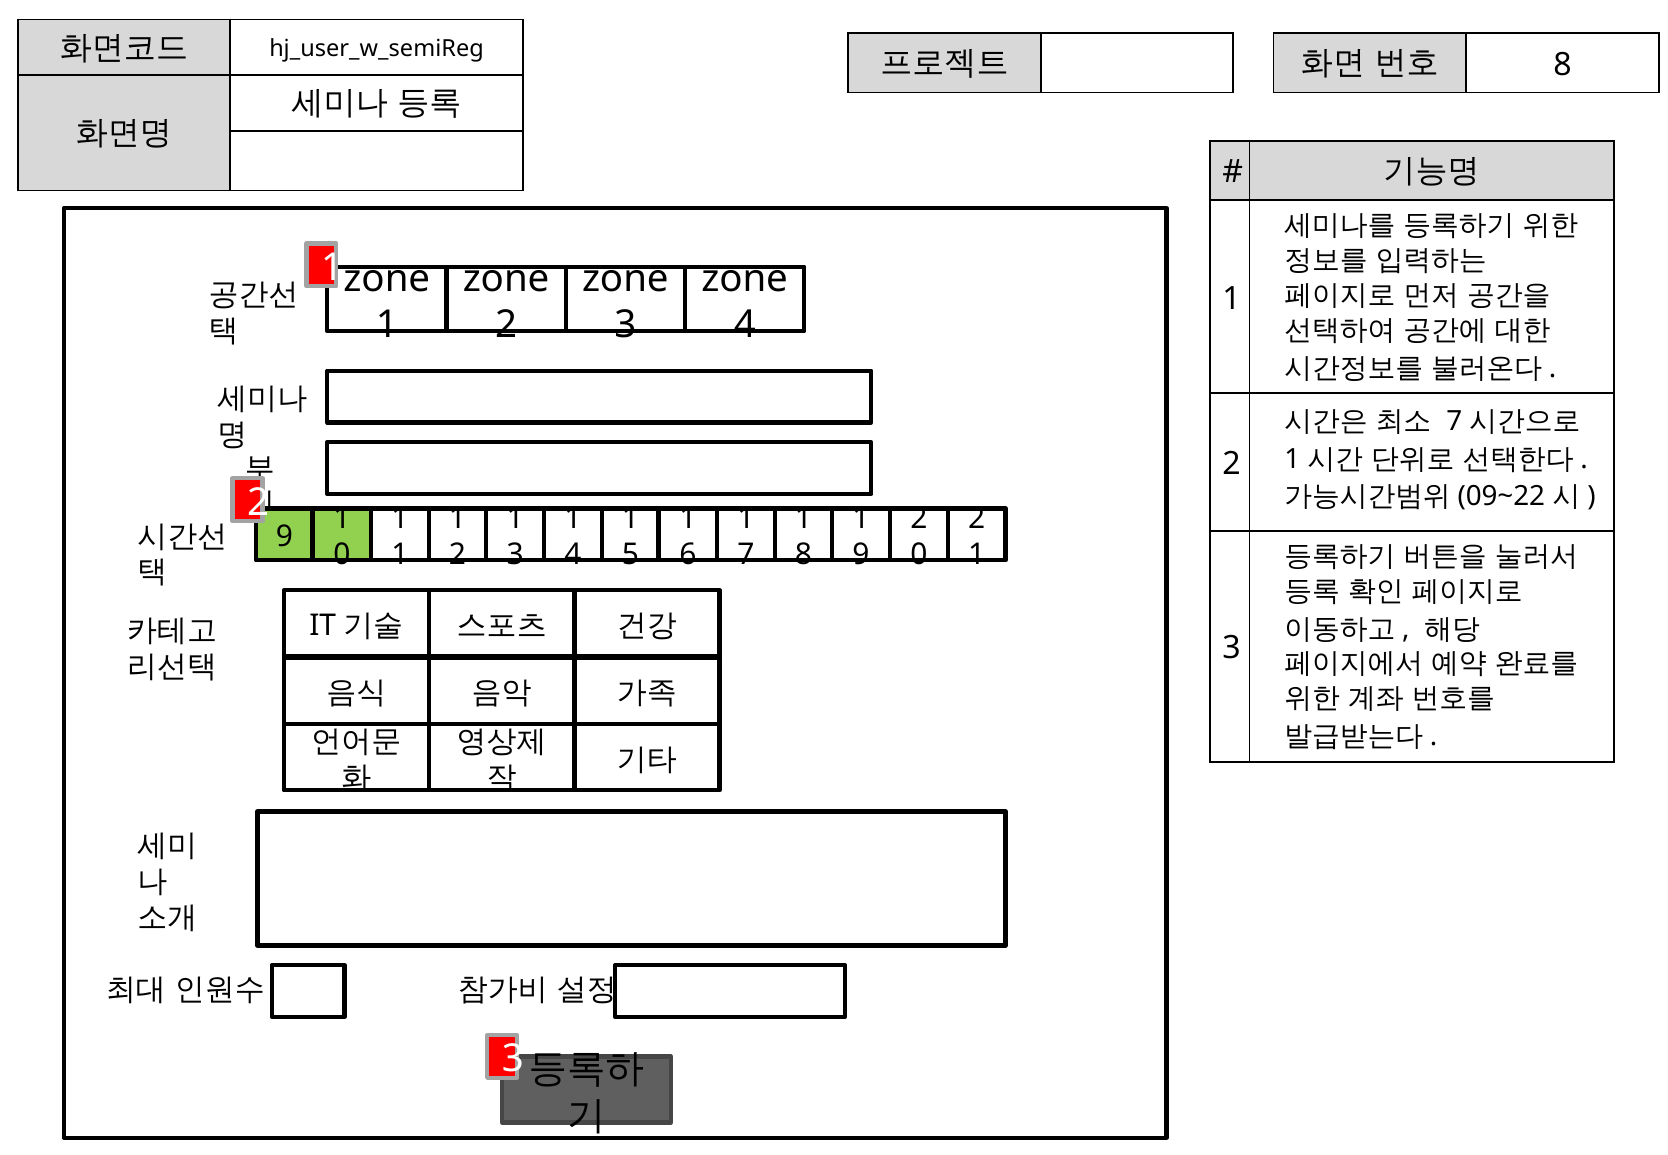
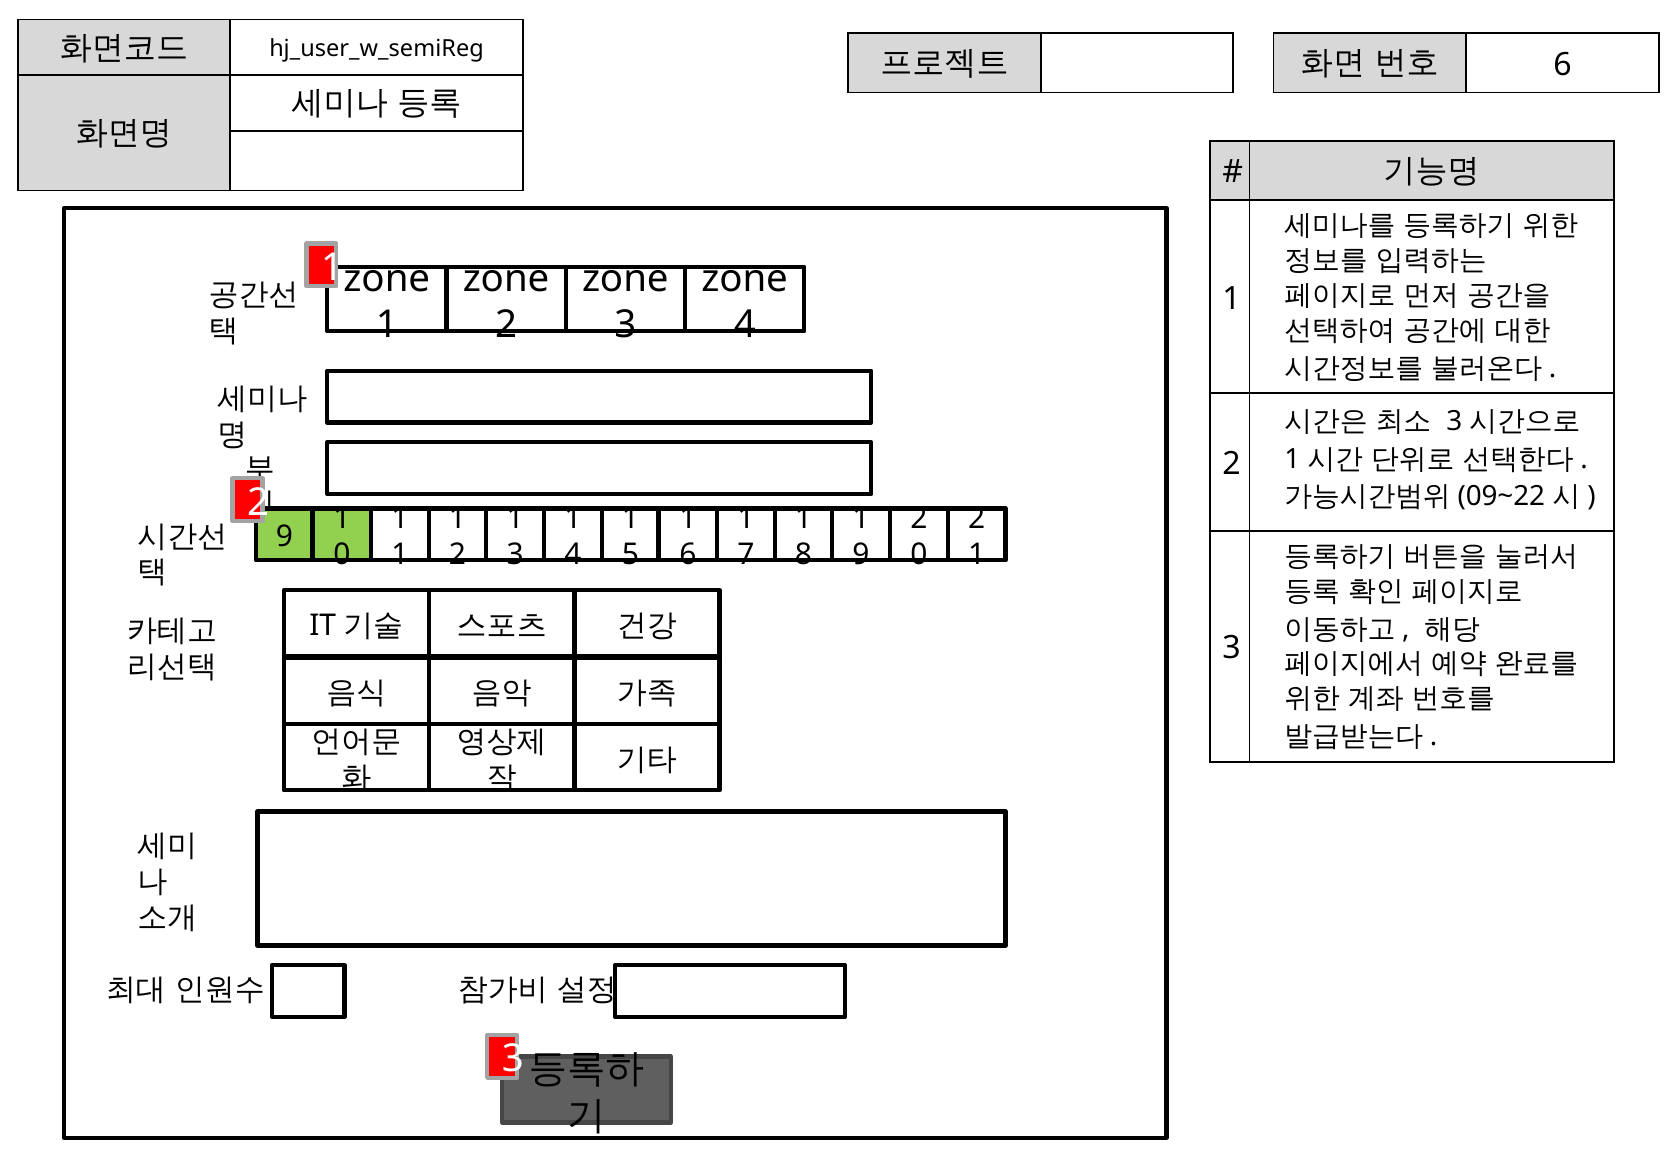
8: 8 -> 6 (1562, 65)
7: 7 -> 3 (1454, 421)
